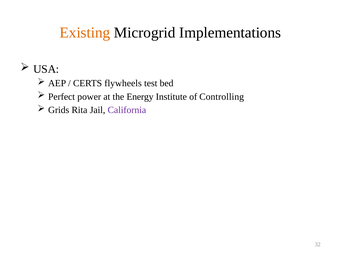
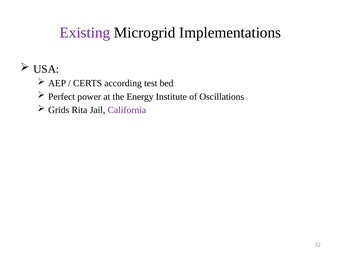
Existing colour: orange -> purple (85, 33)
flywheels: flywheels -> according (123, 83)
Controlling: Controlling -> Oscillations (222, 97)
